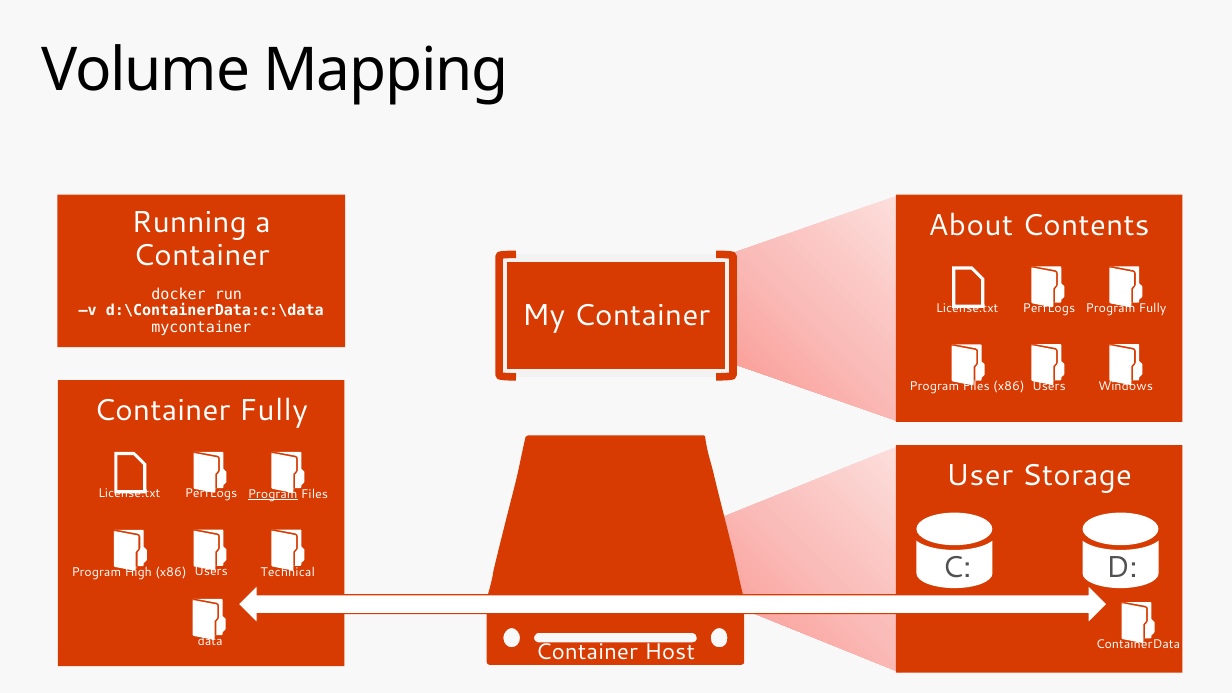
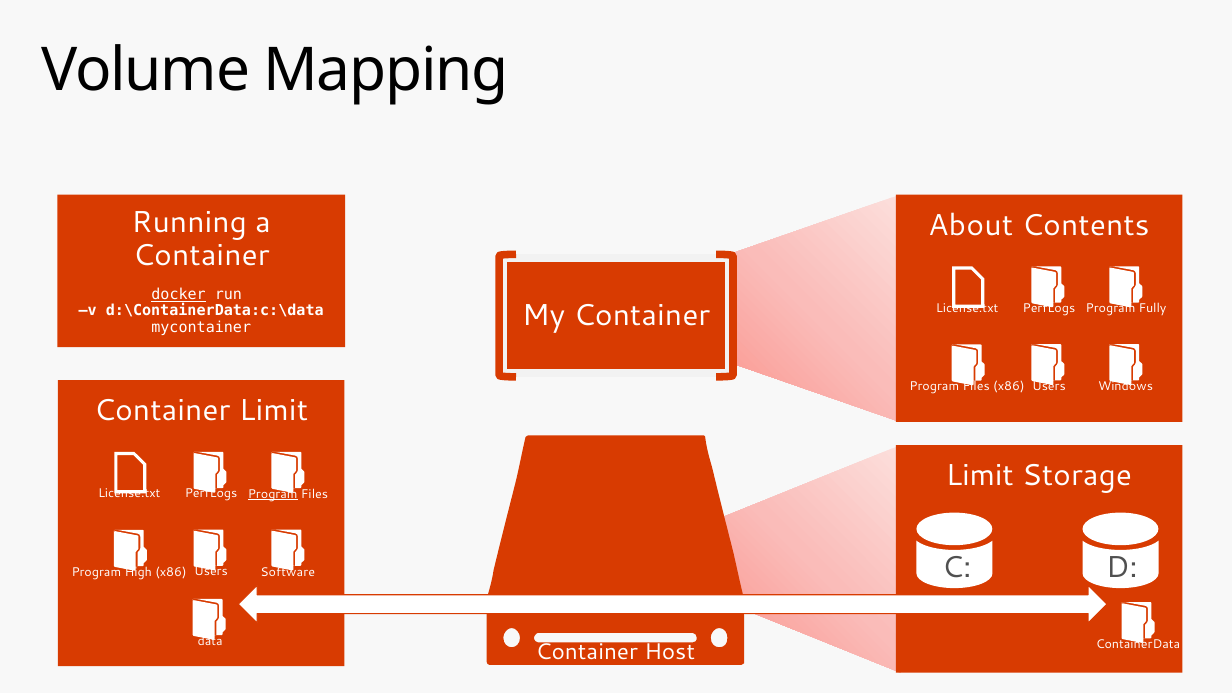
docker underline: none -> present (179, 294)
Container Fully: Fully -> Limit (273, 411)
User: User -> Limit (980, 476)
Technical: Technical -> Software (288, 572)
